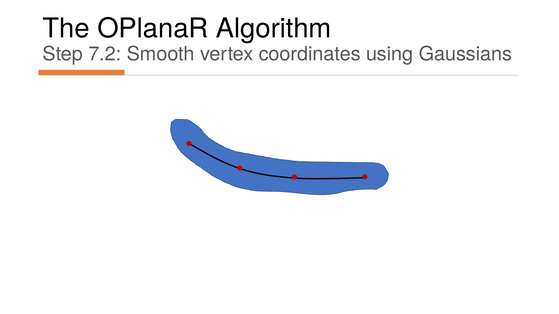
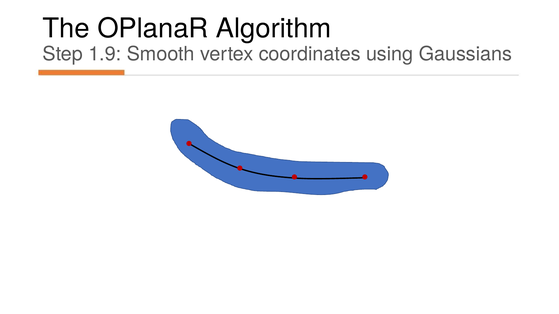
7.2: 7.2 -> 1.9 (105, 54)
